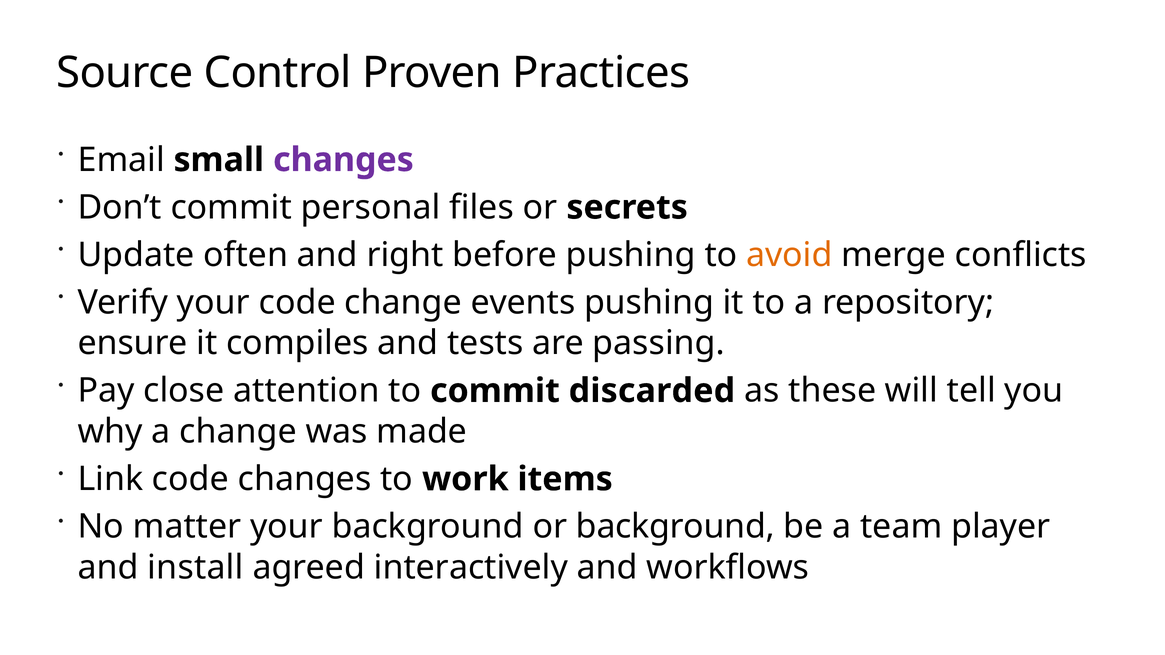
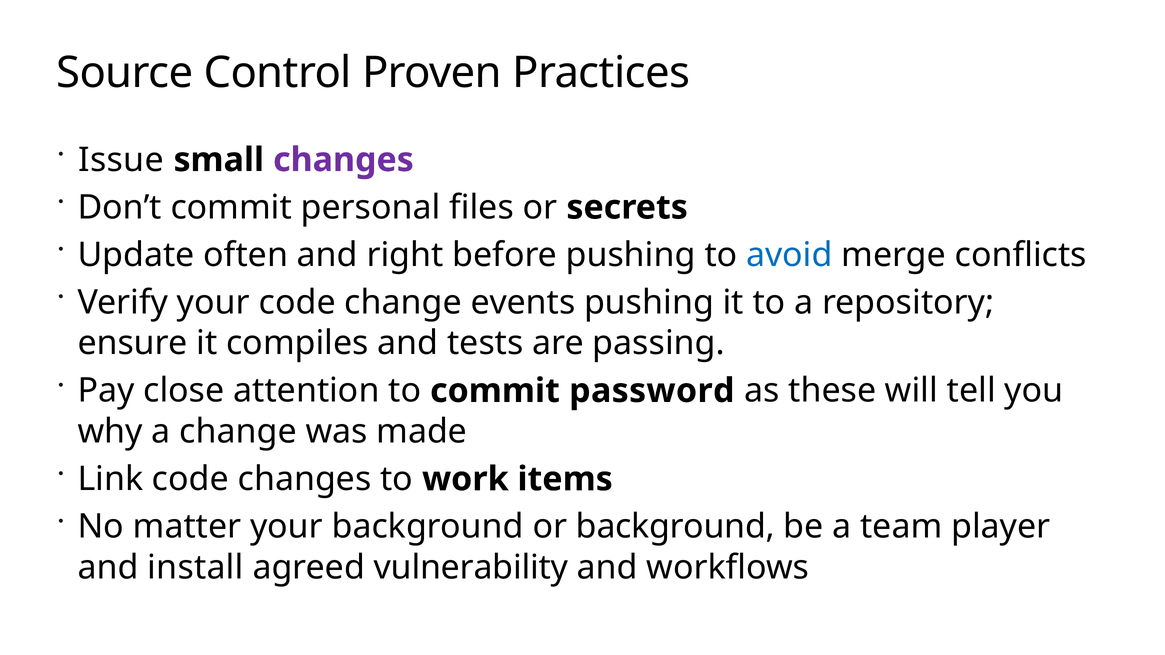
Email: Email -> Issue (121, 160)
avoid colour: orange -> blue (789, 255)
discarded: discarded -> password (652, 391)
interactively: interactively -> vulnerability (471, 568)
